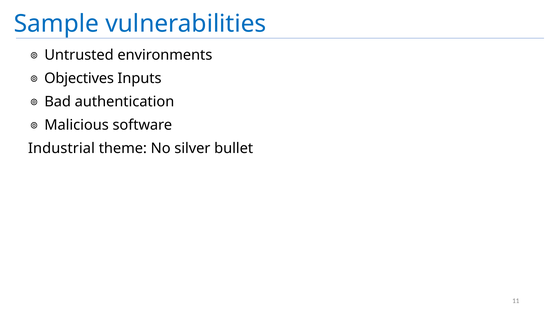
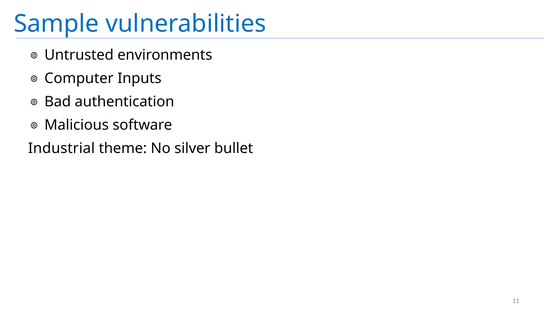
Objectives: Objectives -> Computer (79, 78)
